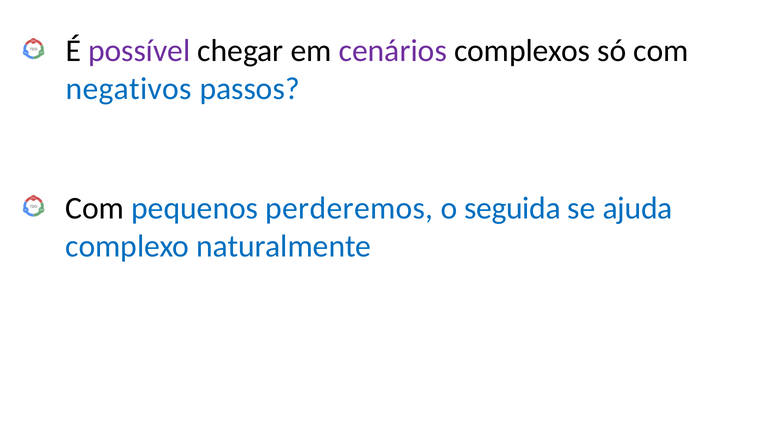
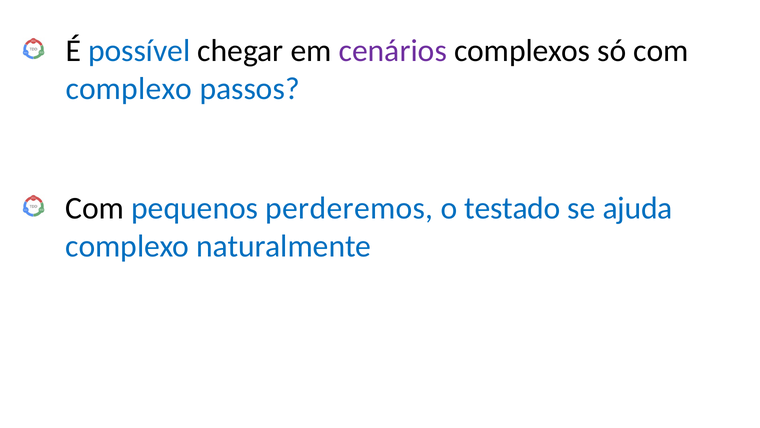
possível colour: purple -> blue (139, 51)
negativos: negativos -> complexo (129, 89)
seguida: seguida -> testado (512, 208)
